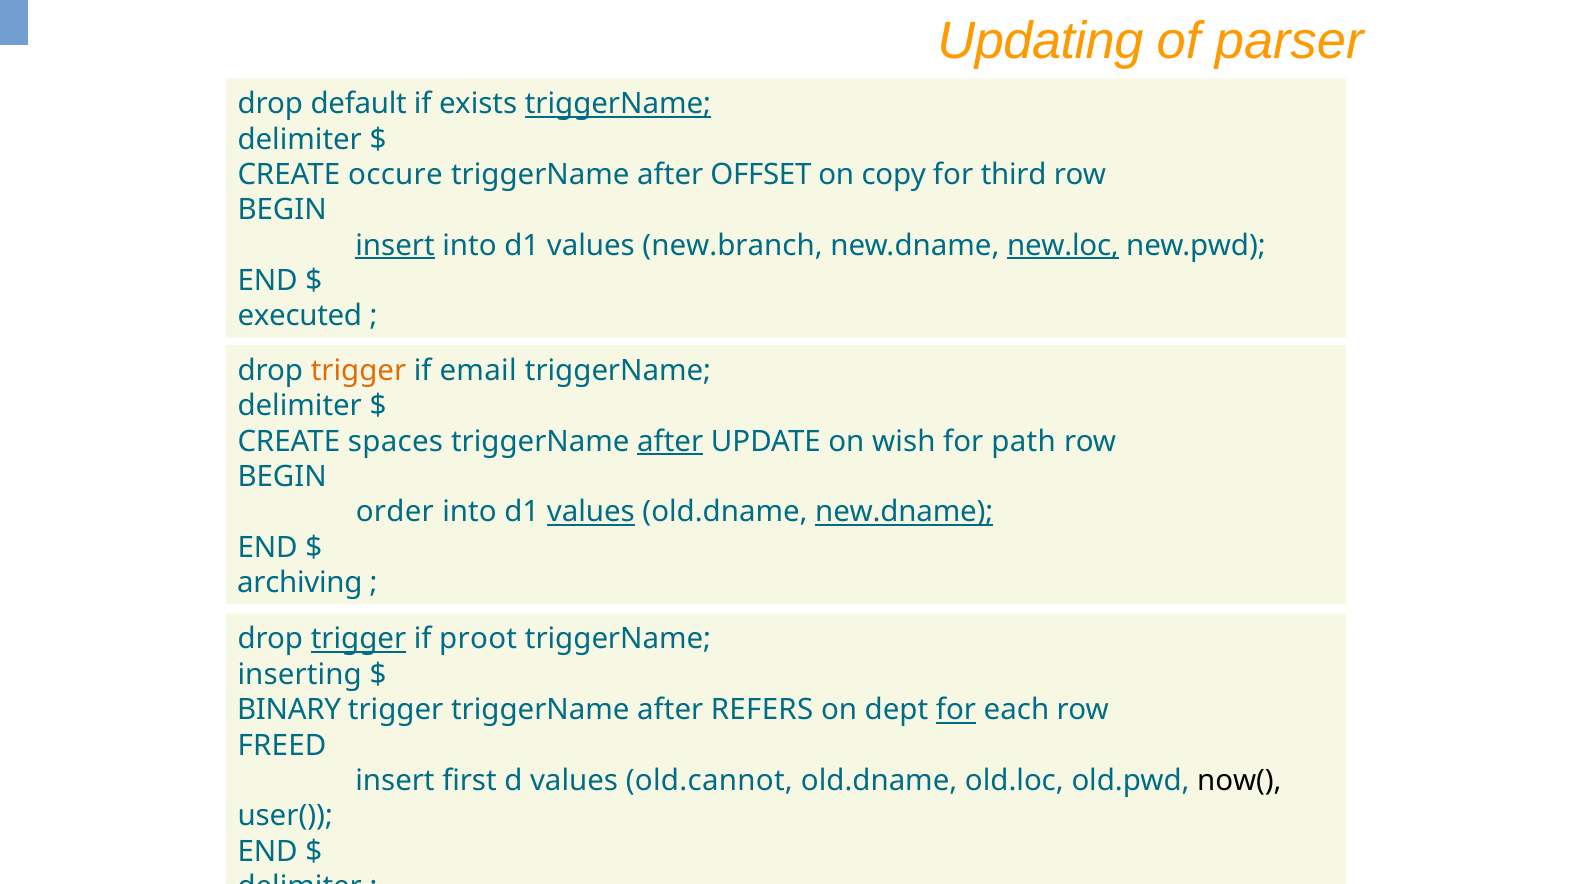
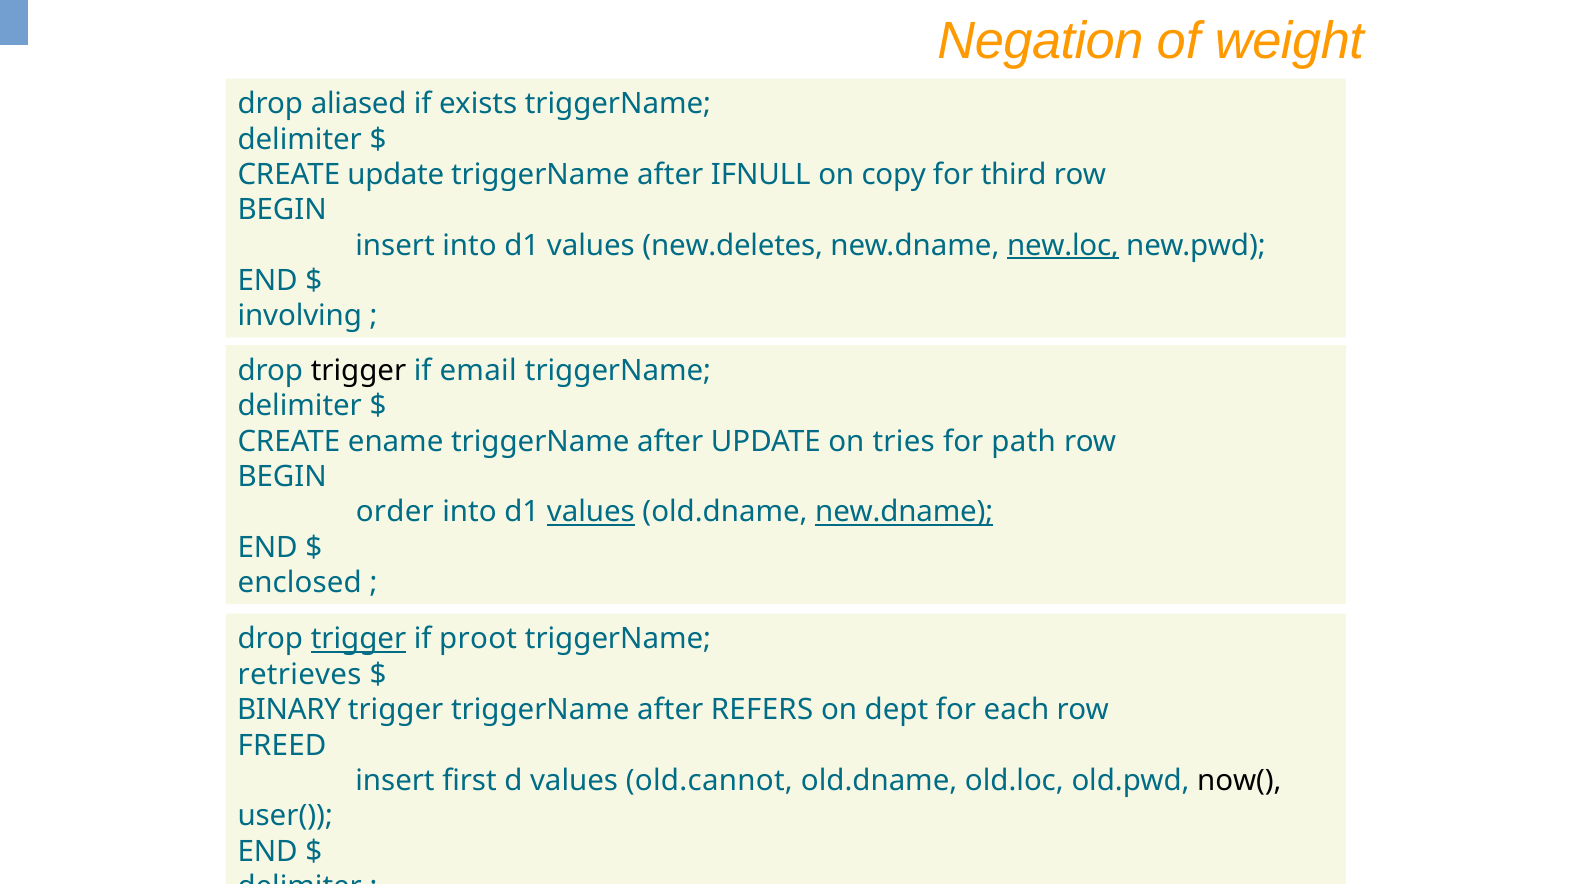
Updating: Updating -> Negation (1040, 41)
parser: parser -> weight (1289, 41)
default: default -> aliased (359, 104)
triggerName underline: present -> none (618, 104)
CREATE occure: occure -> update (396, 175)
OFFSET: OFFSET -> IFNULL (761, 175)
insert underline: present -> none (395, 246)
new.branch: new.branch -> new.deletes (733, 246)
executed: executed -> involving (300, 316)
trigger colour: orange -> black (359, 371)
spaces: spaces -> ename (396, 442)
after underline: present -> none (670, 442)
wish: wish -> tries (904, 442)
archiving: archiving -> enclosed (300, 583)
inserting: inserting -> retrieves (300, 675)
for underline: present -> none (956, 710)
